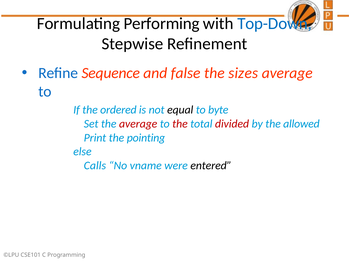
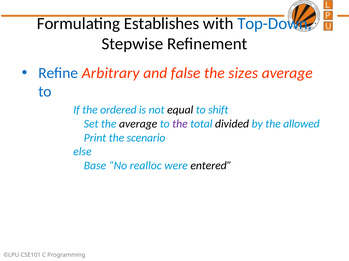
Performing: Performing -> Establishes (162, 24)
Sequence: Sequence -> Arbitrary (111, 73)
byte: byte -> shift (218, 110)
average colour: red -> black (138, 124)
the colour: red -> purple (180, 124)
divided colour: red -> black (232, 124)
pointing: pointing -> scenario (146, 138)
Calls: Calls -> Base (95, 166)
vname: vname -> realloc (146, 166)
